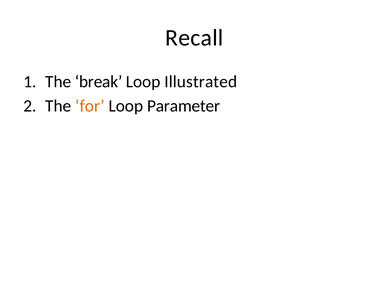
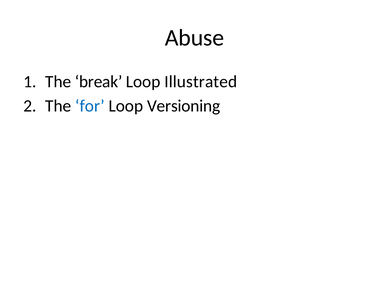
Recall: Recall -> Abuse (194, 38)
for colour: orange -> blue (90, 106)
Parameter: Parameter -> Versioning (184, 106)
